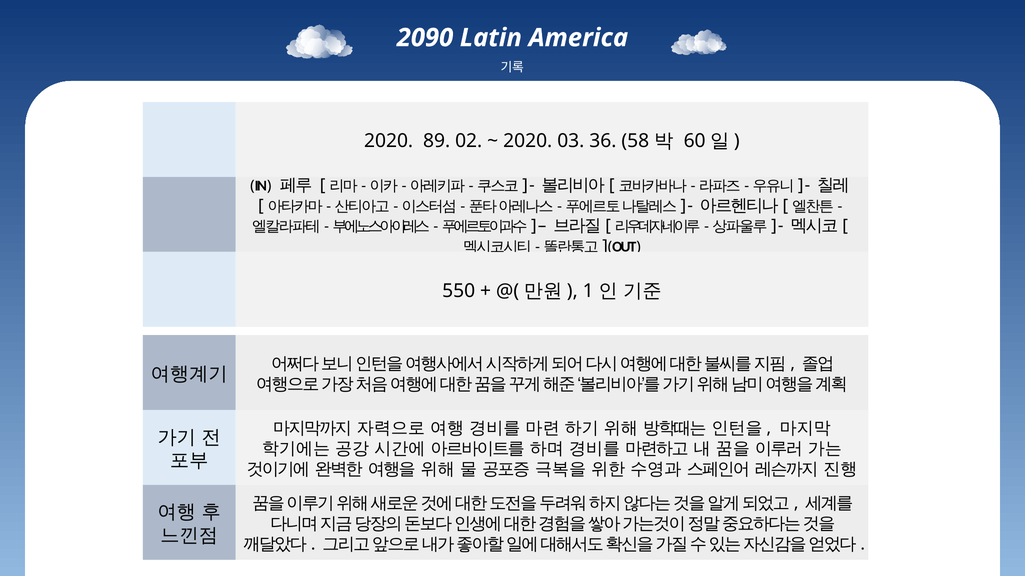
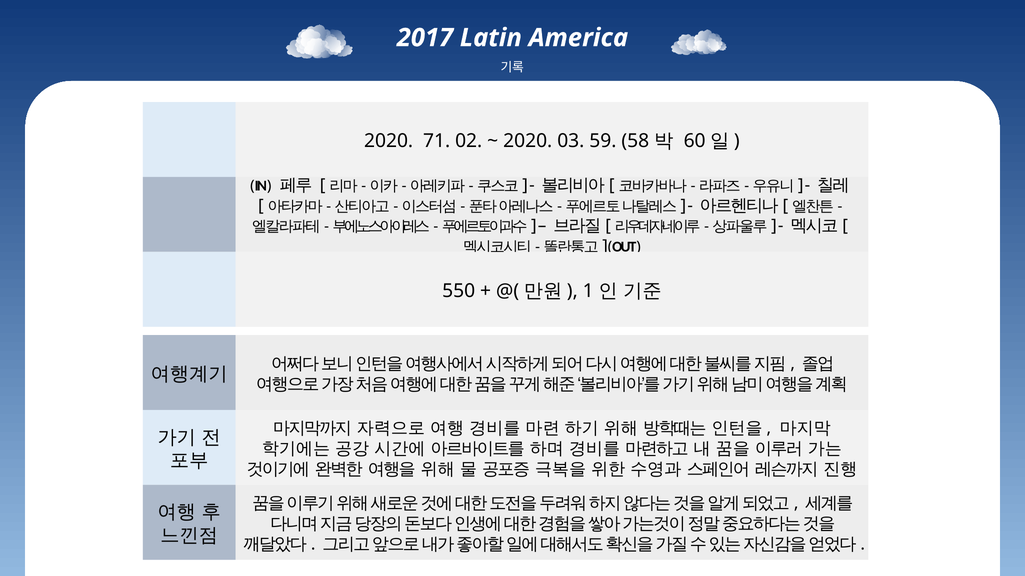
2090: 2090 -> 2017 (425, 38)
89: 89 -> 71 (437, 141)
36: 36 -> 59 (603, 141)
